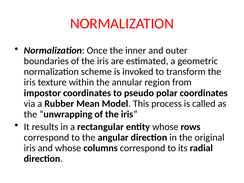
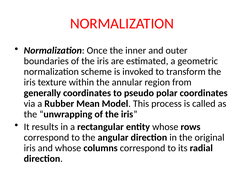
impostor: impostor -> generally (42, 93)
